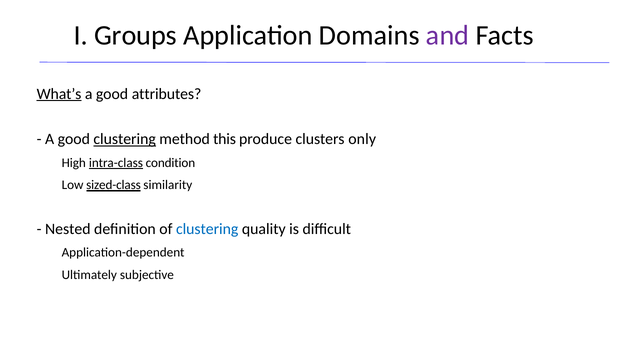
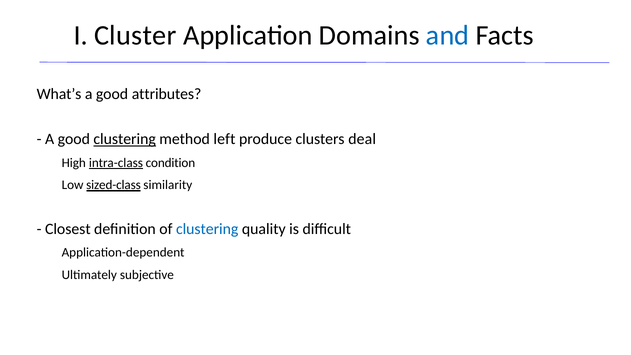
Groups: Groups -> Cluster (135, 35)
and colour: purple -> blue (448, 35)
What’s underline: present -> none (59, 94)
this: this -> left (224, 139)
only: only -> deal (362, 139)
Nested: Nested -> Closest (68, 229)
